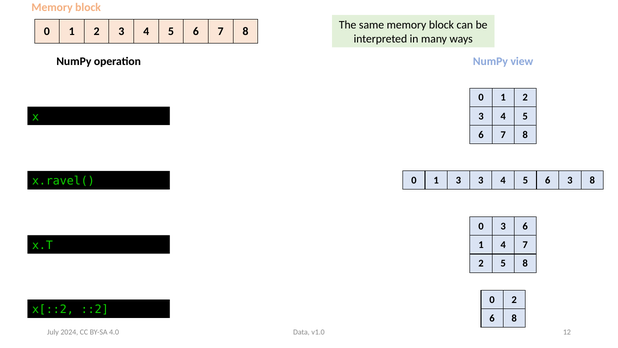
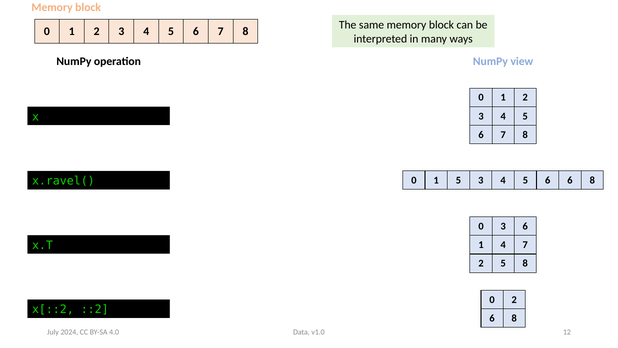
1 3: 3 -> 5 (458, 180)
6 3: 3 -> 6 (570, 180)
